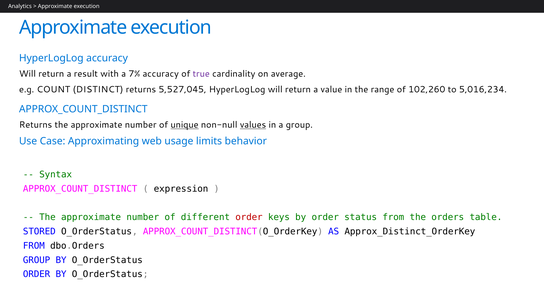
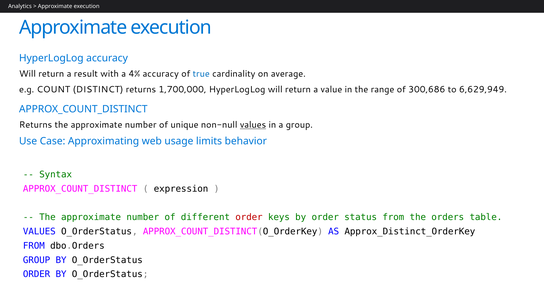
7%: 7% -> 4% (134, 74)
true colour: purple -> blue (201, 74)
5,527,045: 5,527,045 -> 1,700,000 (182, 89)
102,260: 102,260 -> 300,686 (427, 89)
5,016,234: 5,016,234 -> 6,629,949 (483, 89)
unique underline: present -> none (185, 125)
STORED: STORED -> VALUES (39, 231)
